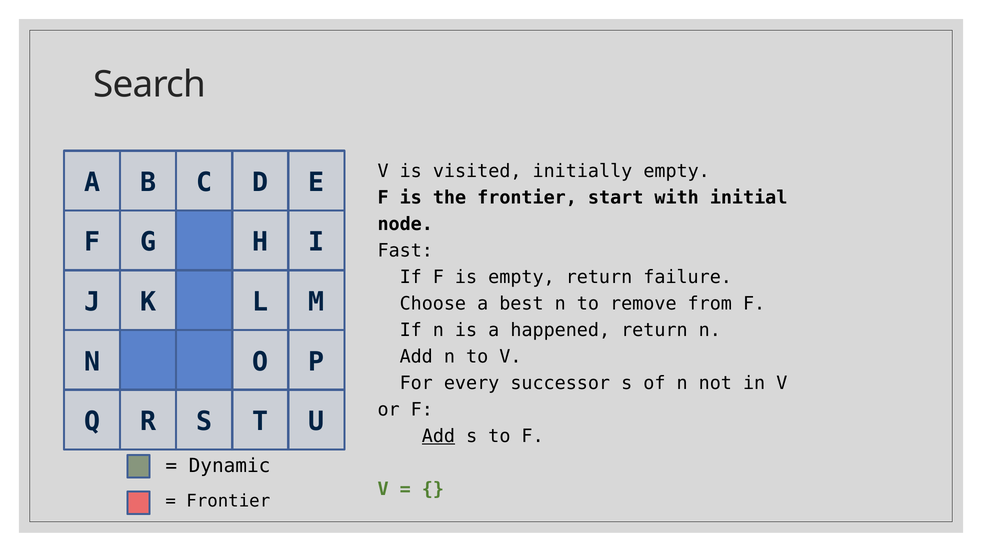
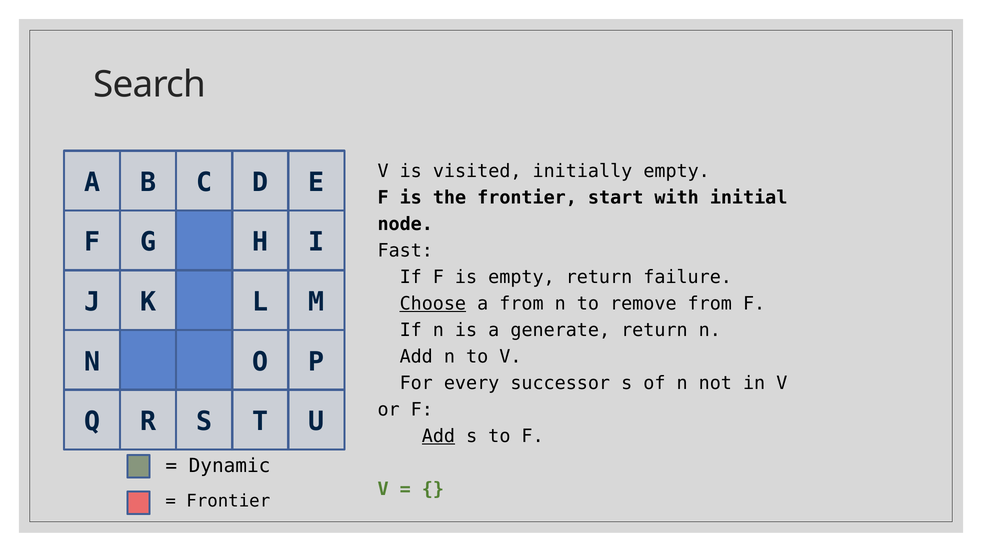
Choose underline: none -> present (433, 304)
a best: best -> from (521, 304)
happened: happened -> generate (560, 330)
